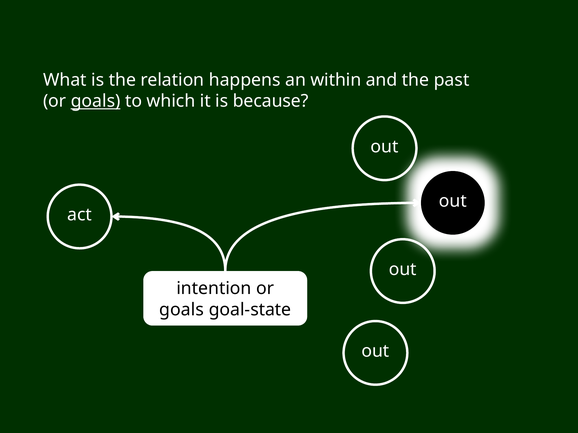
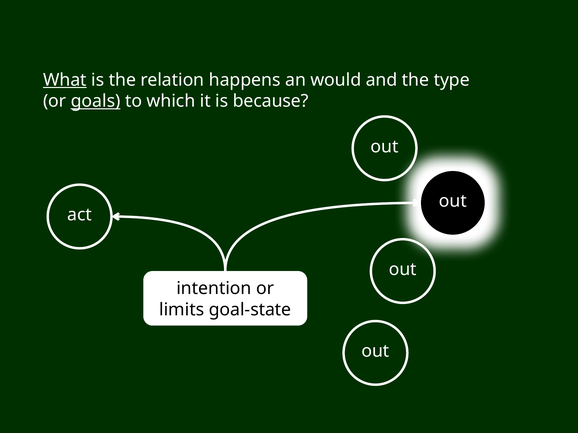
What underline: none -> present (65, 80)
within: within -> would (336, 80)
past: past -> type (452, 80)
goals: goals -> limits (182, 310)
